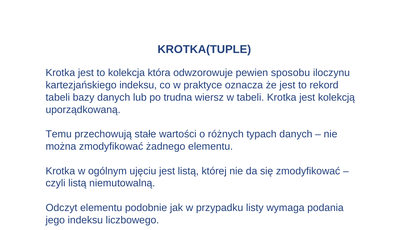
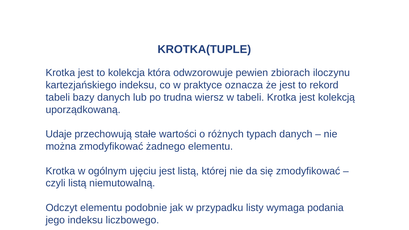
sposobu: sposobu -> zbiorach (291, 73)
Temu: Temu -> Udaje (59, 134)
